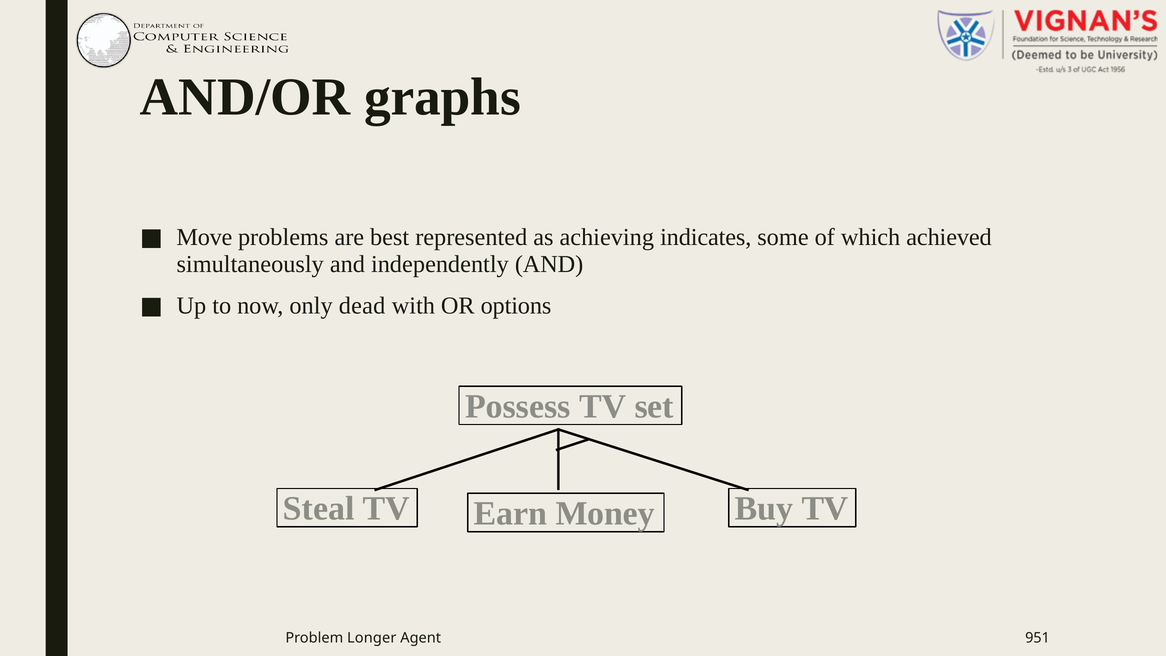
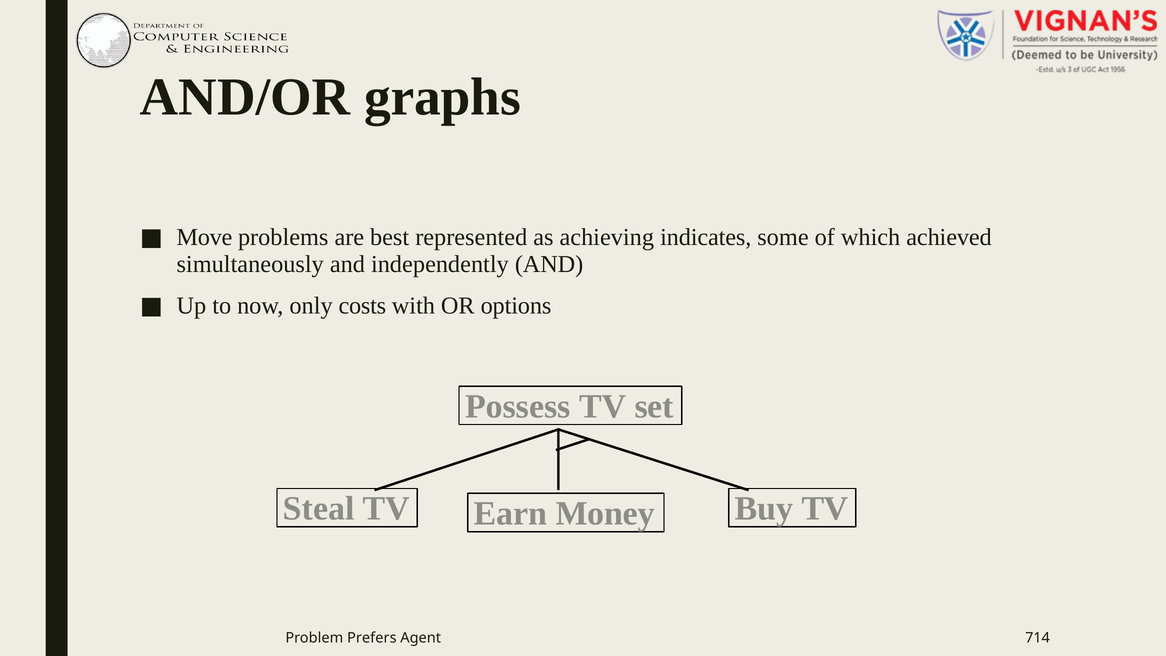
dead: dead -> costs (362, 306)
Longer: Longer -> Prefers (372, 638)
951: 951 -> 714 (1037, 638)
